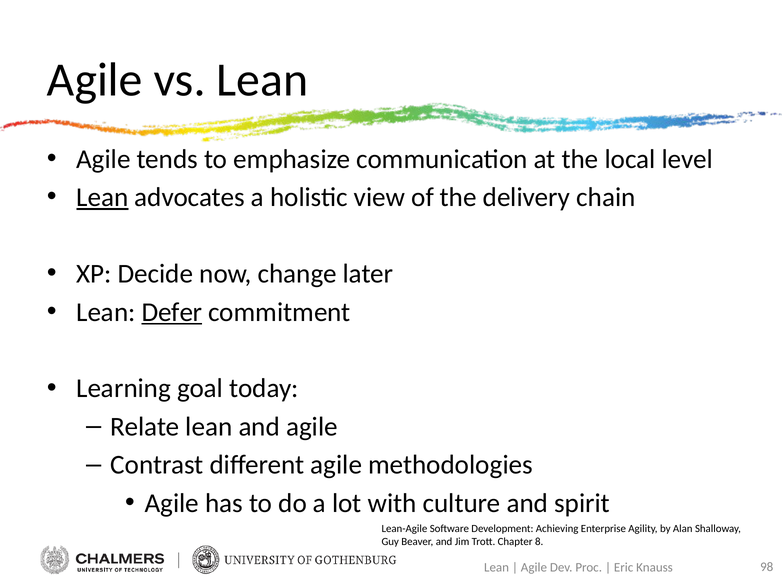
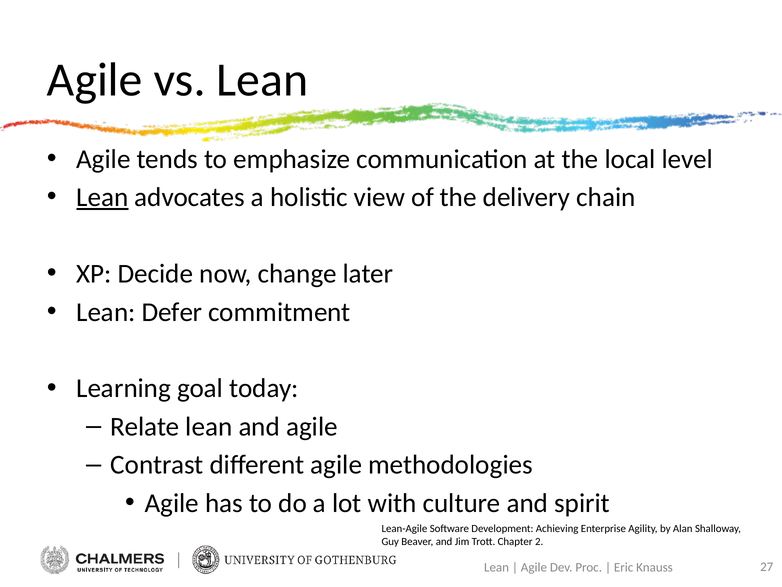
Defer underline: present -> none (172, 312)
8: 8 -> 2 (539, 541)
98: 98 -> 27 (767, 567)
